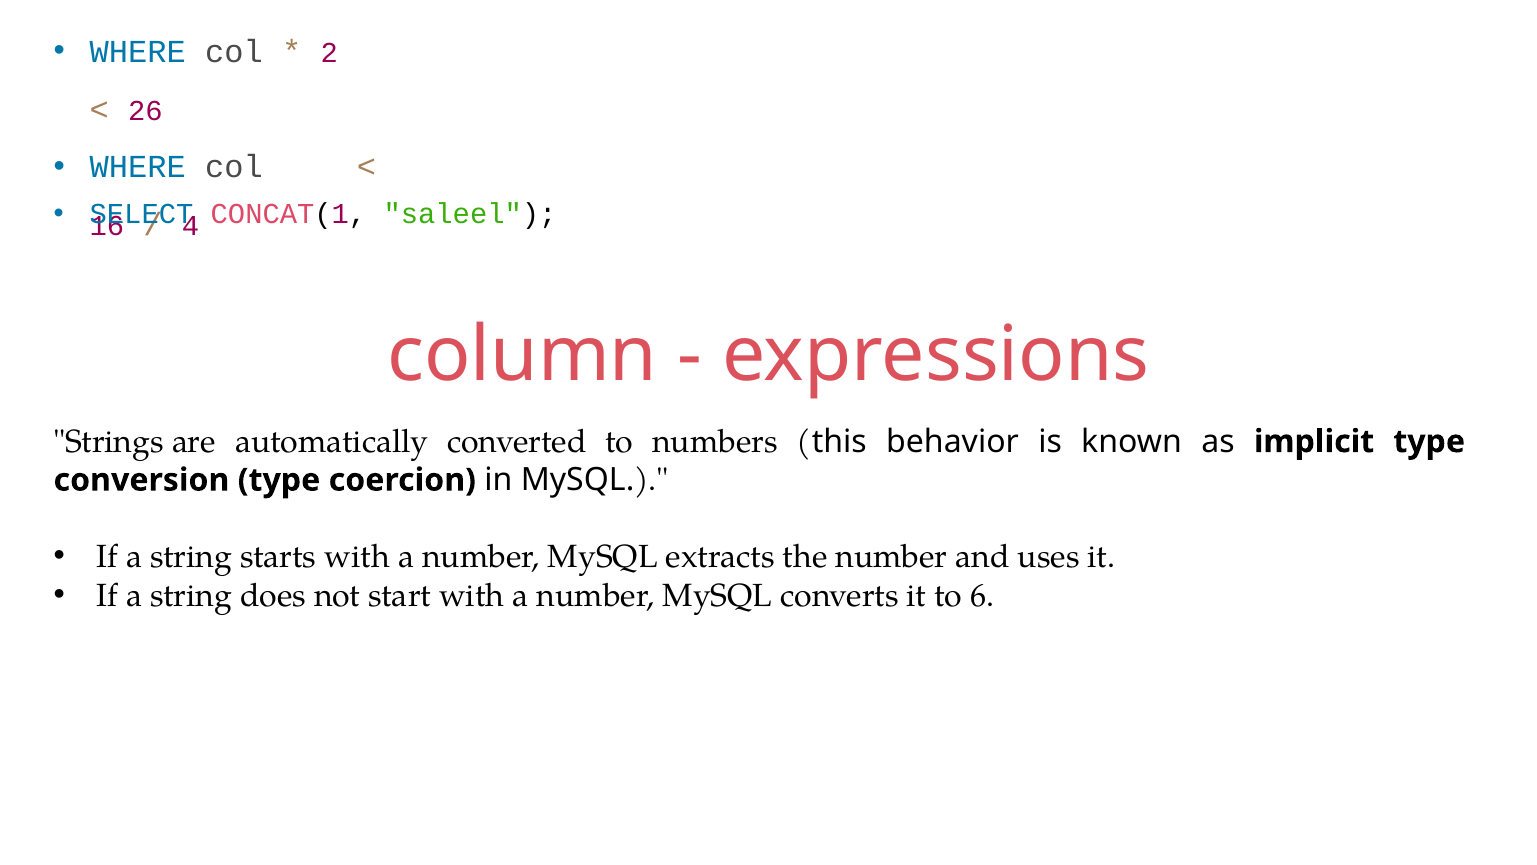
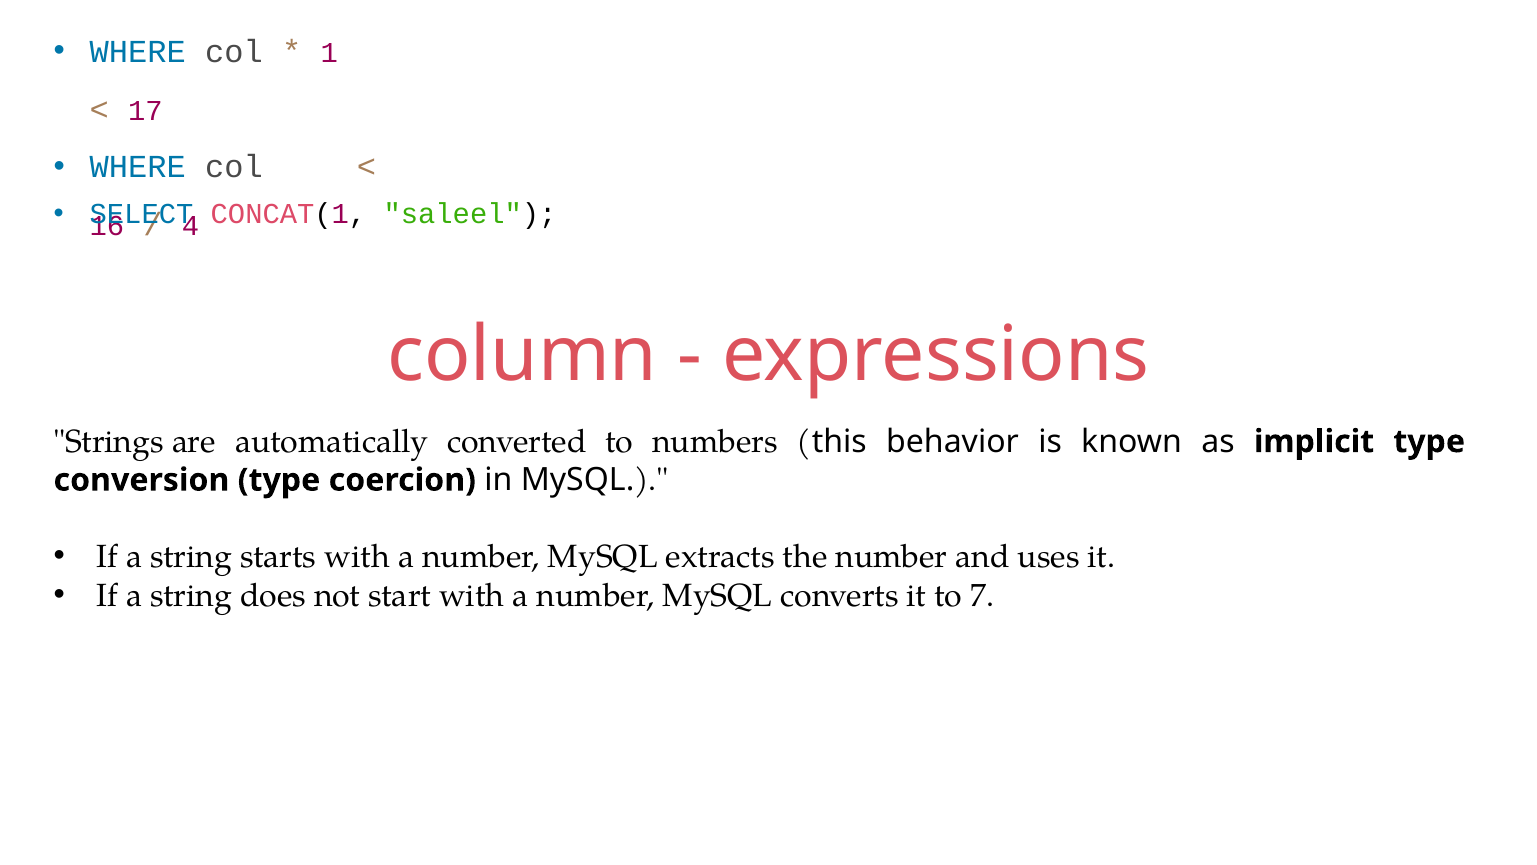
2: 2 -> 1 (329, 53)
26: 26 -> 17 (145, 111)
6: 6 -> 7 (982, 595)
